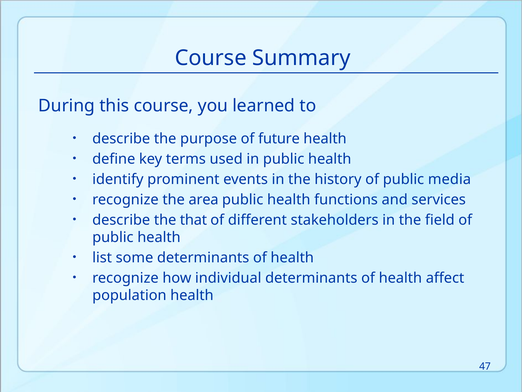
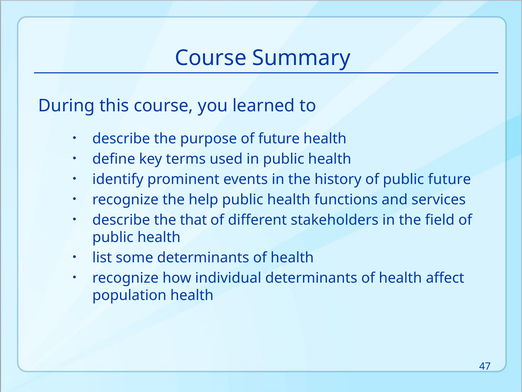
public media: media -> future (449, 179)
area: area -> help (203, 199)
